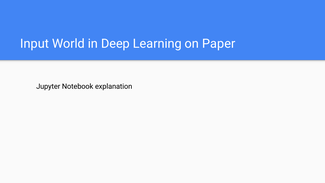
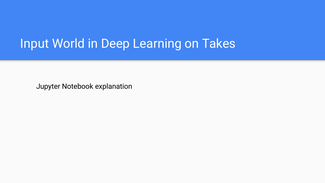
Paper: Paper -> Takes (219, 44)
